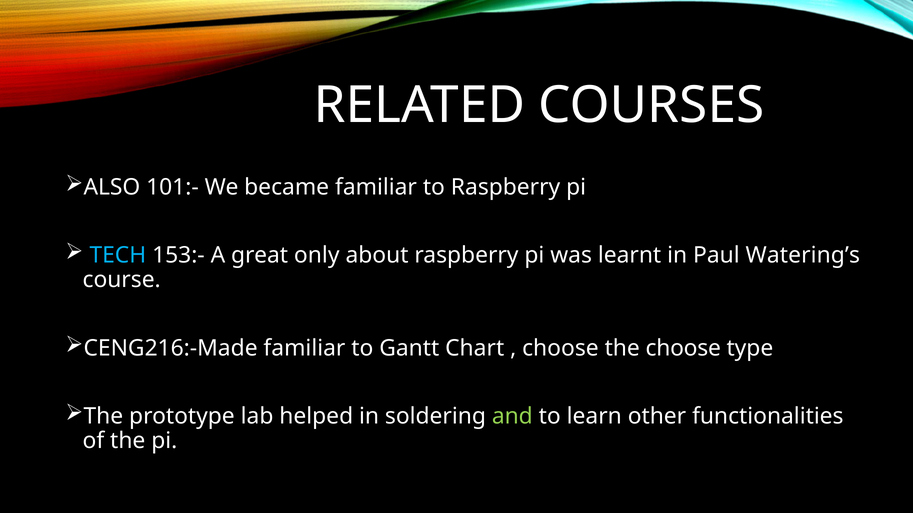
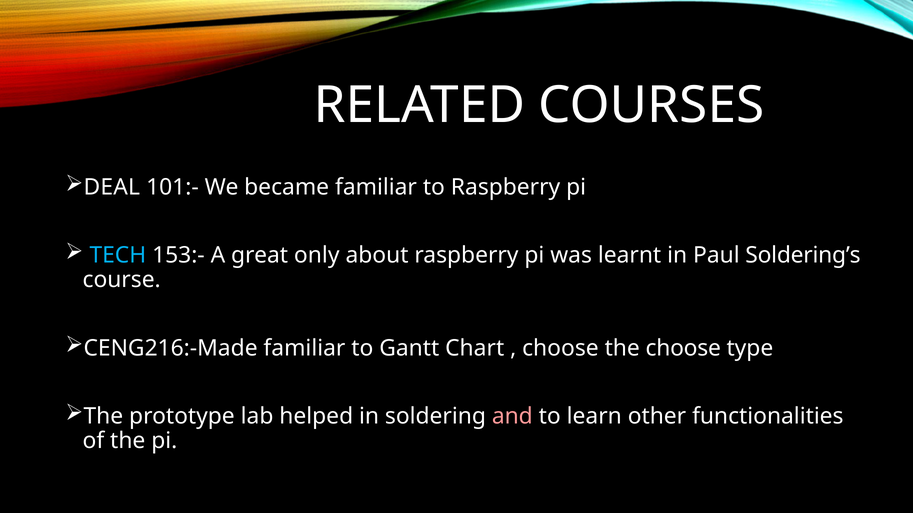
ALSO: ALSO -> DEAL (112, 187)
Watering’s: Watering’s -> Soldering’s (803, 256)
and colour: light green -> pink (512, 417)
